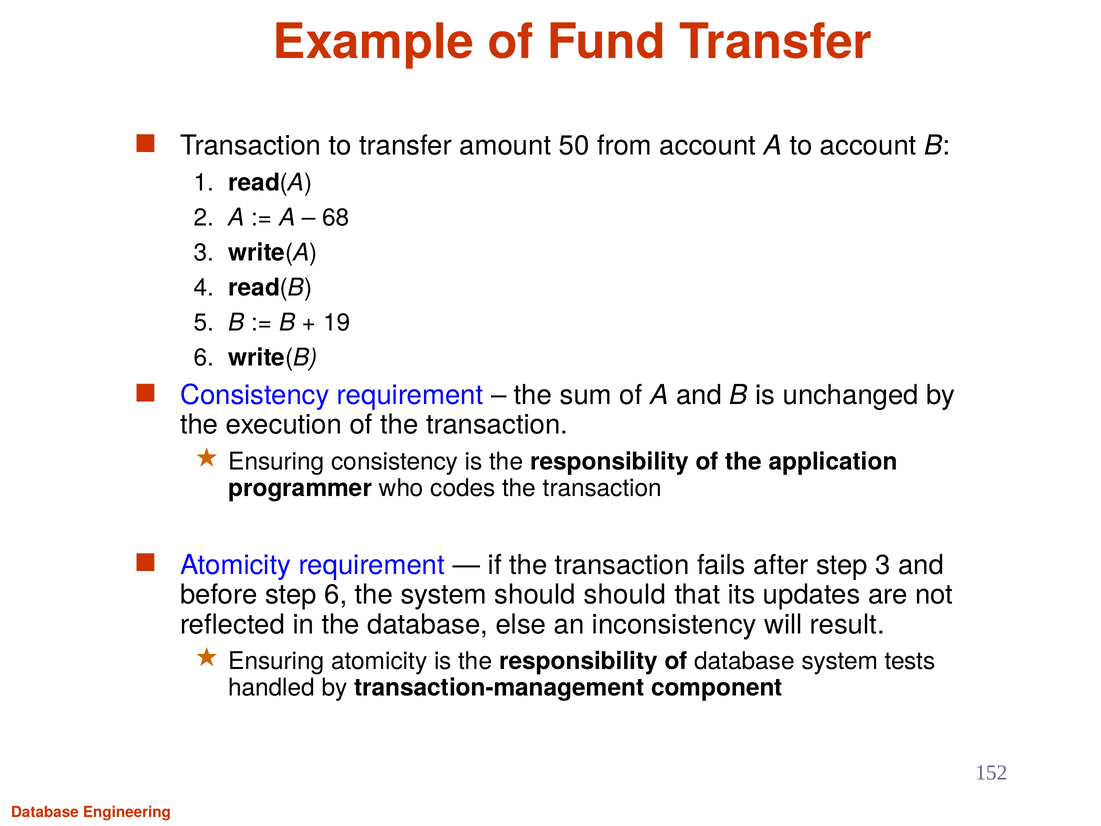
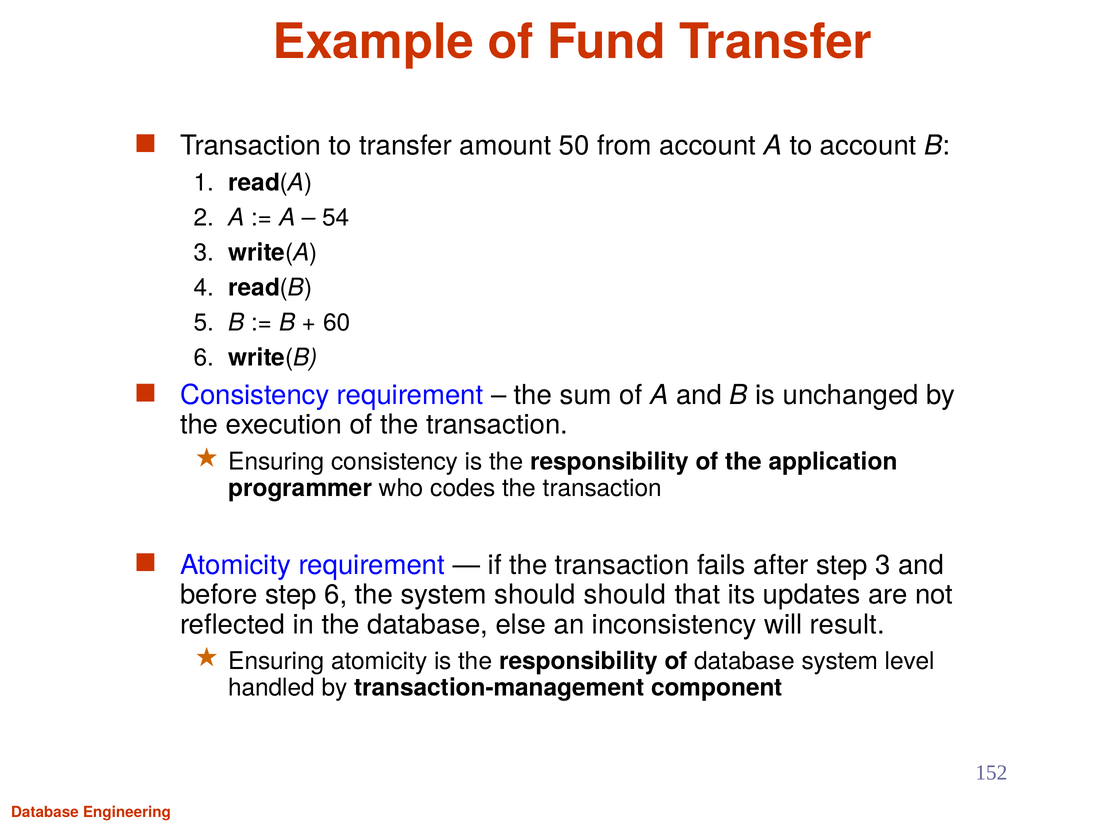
68: 68 -> 54 (336, 217)
19: 19 -> 60 (337, 322)
tests: tests -> level (910, 661)
